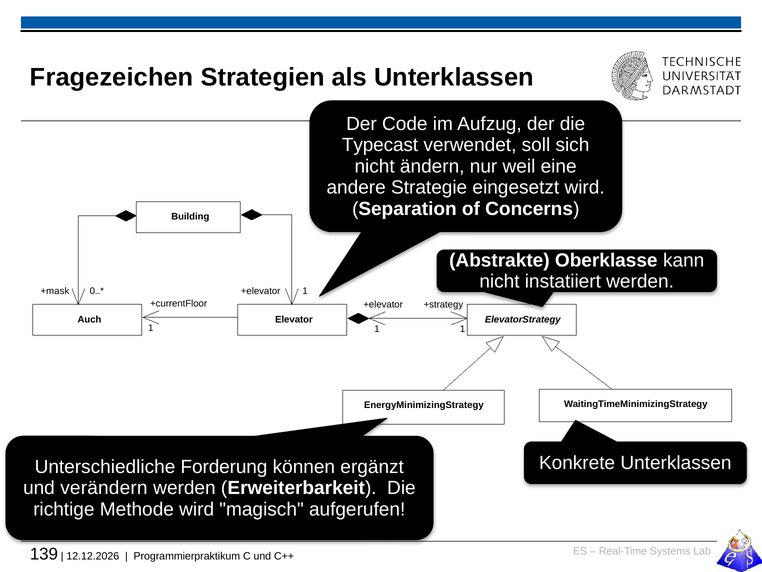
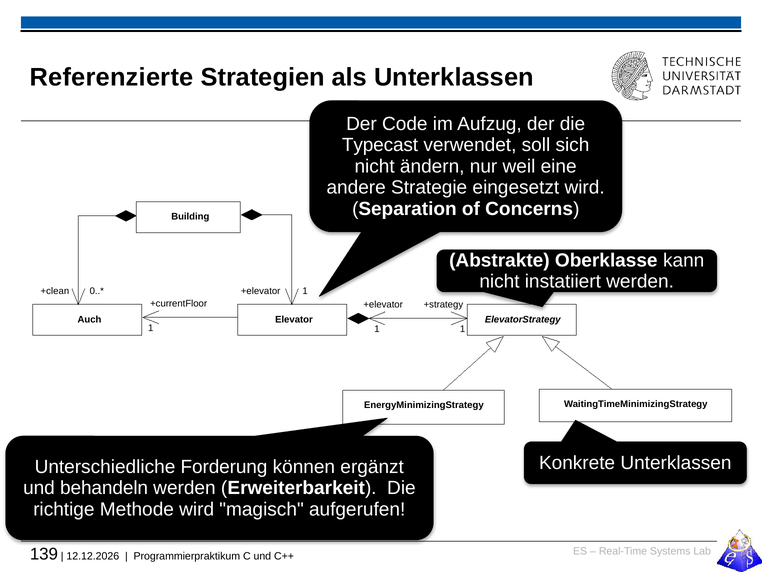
Fragezeichen: Fragezeichen -> Referenzierte (112, 77)
+mask: +mask -> +clean (55, 291)
verändern: verändern -> behandeln (104, 488)
